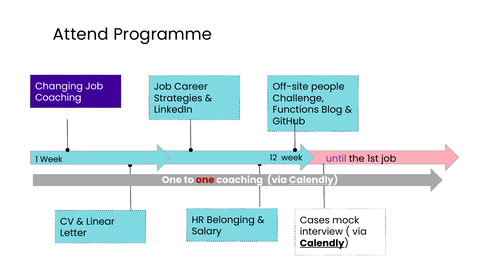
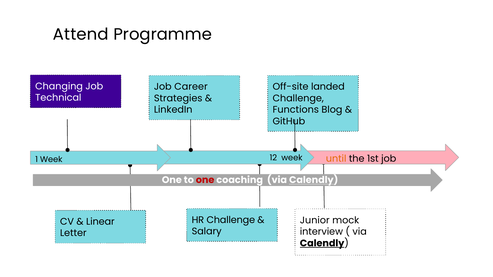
people: people -> landed (328, 87)
Coaching: Coaching -> Technical (58, 98)
until colour: purple -> orange (336, 159)
HR Belonging: Belonging -> Challenge (231, 220)
Cases: Cases -> Junior (315, 220)
